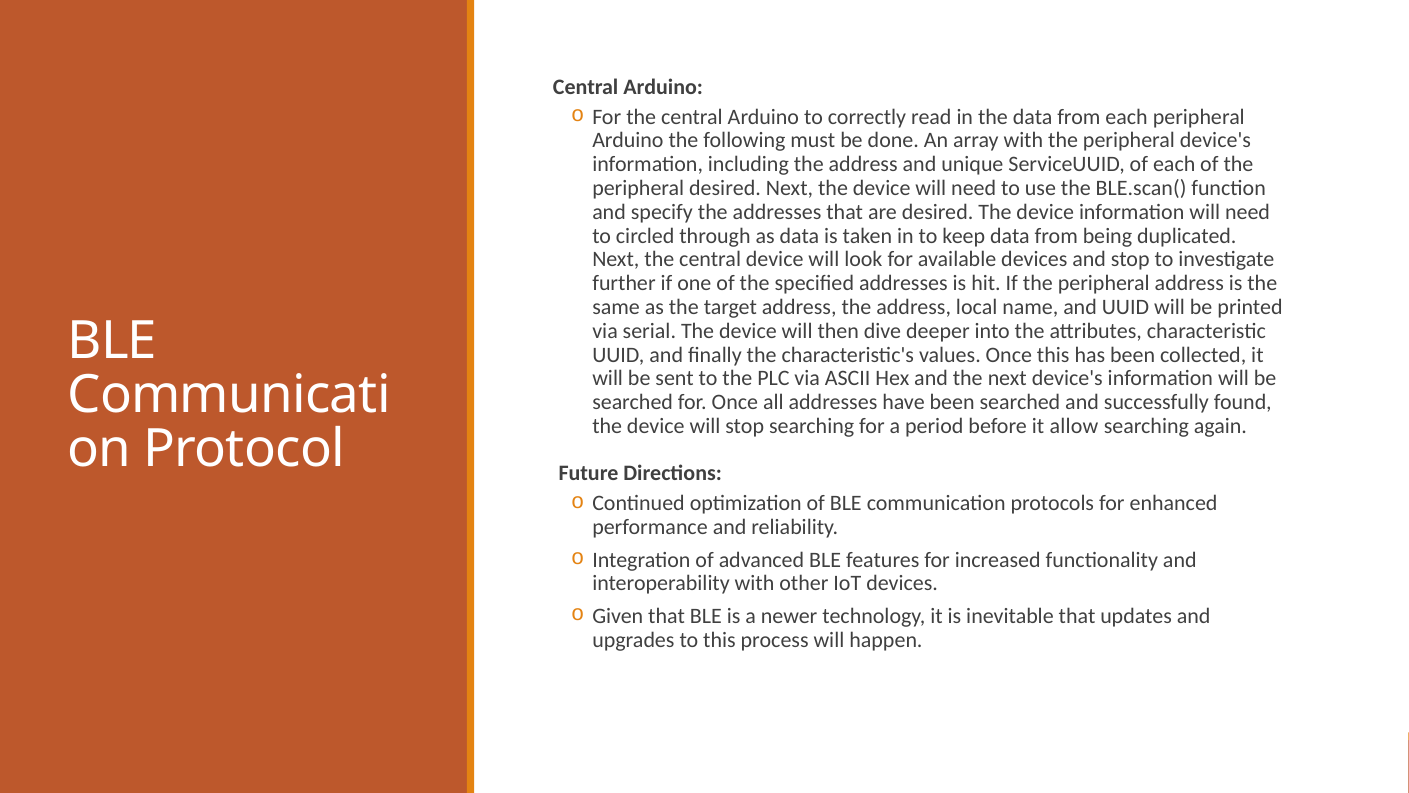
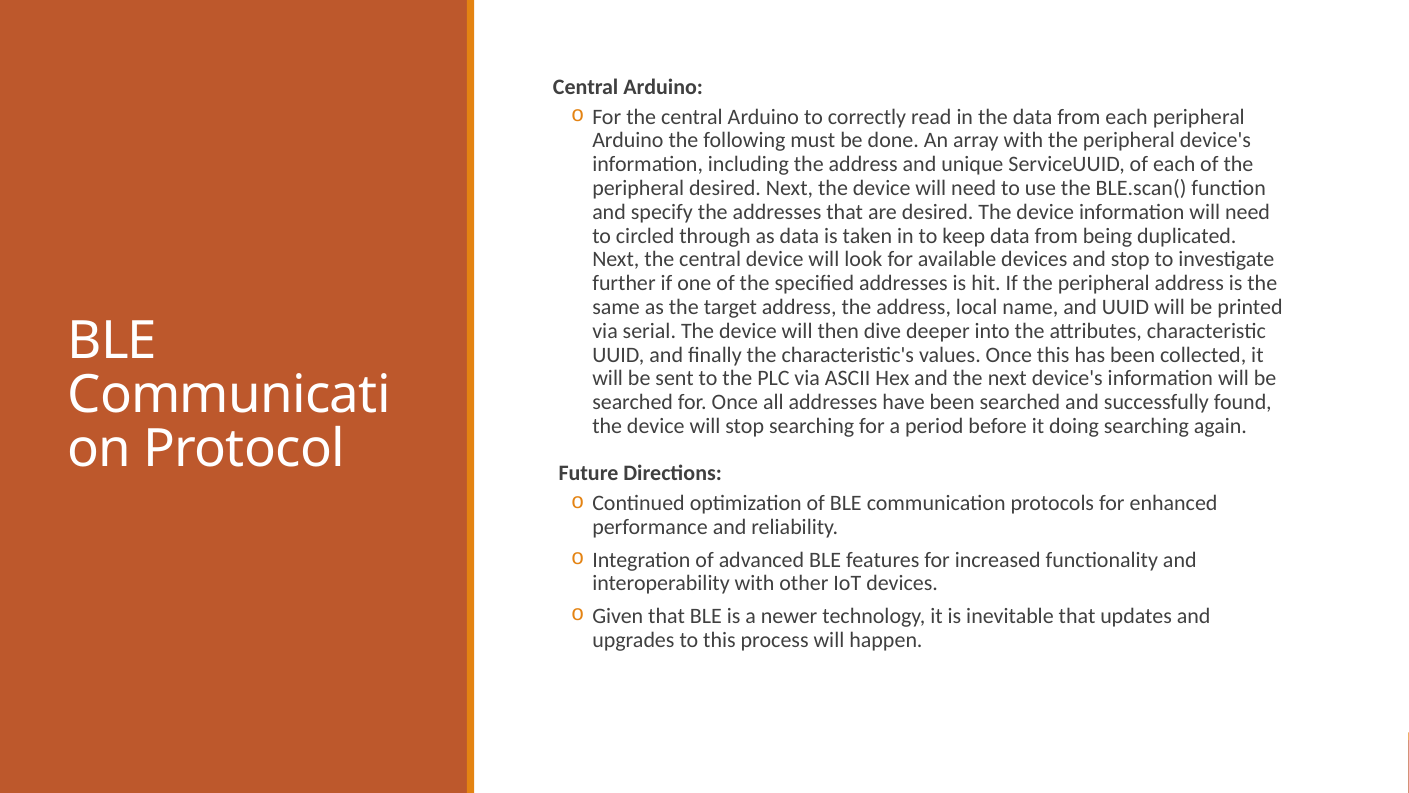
allow: allow -> doing (1074, 426)
